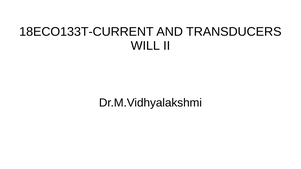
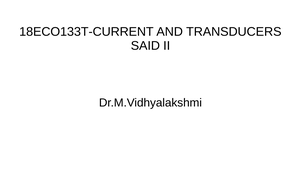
WILL: WILL -> SAID (145, 46)
